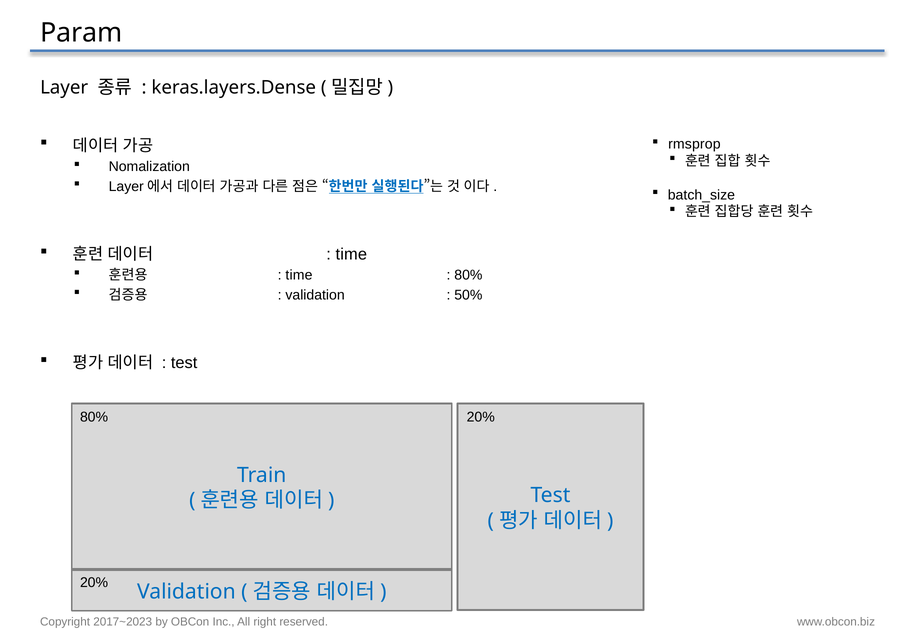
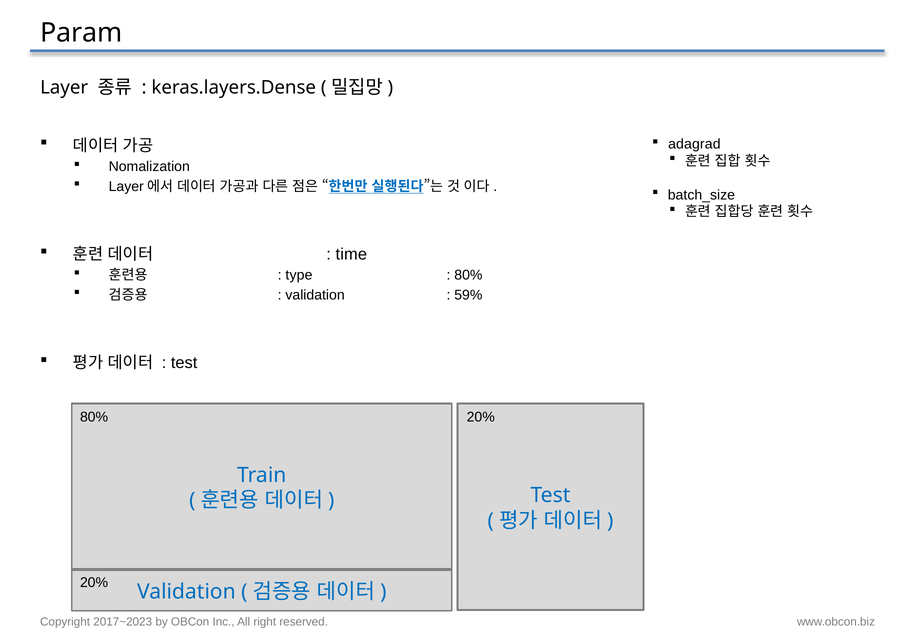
rmsprop: rmsprop -> adagrad (694, 144)
time: time -> type (299, 275)
50%: 50% -> 59% (468, 295)
